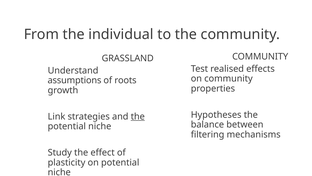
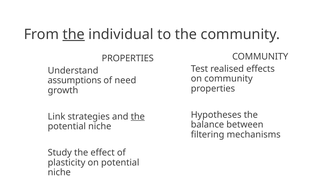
the underline: none -> present (74, 34)
GRASSLAND: GRASSLAND -> PROPERTIES (128, 58)
roots: roots -> need (125, 80)
